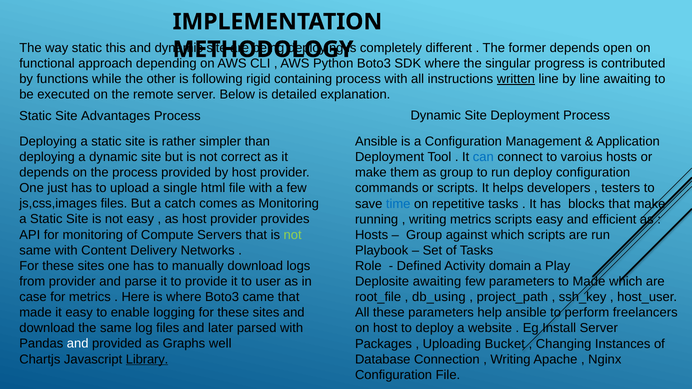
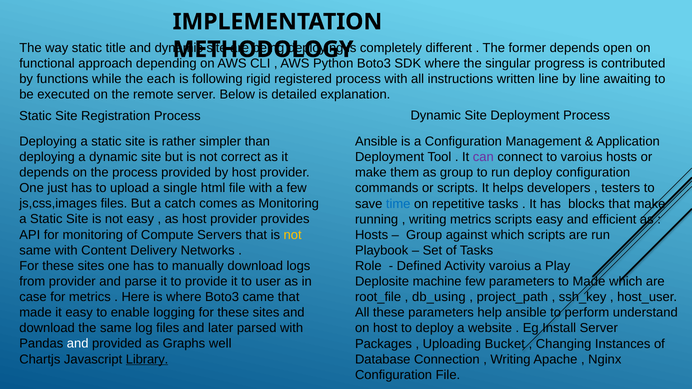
this: this -> title (116, 48)
other: other -> each (161, 79)
containing: containing -> registered (303, 79)
written underline: present -> none (516, 79)
Advantages: Advantages -> Registration (116, 116)
can colour: blue -> purple (483, 157)
not colour: light green -> yellow (293, 235)
Activity domain: domain -> varoius (510, 266)
Deplosite awaiting: awaiting -> machine (437, 282)
freelancers: freelancers -> understand (645, 313)
